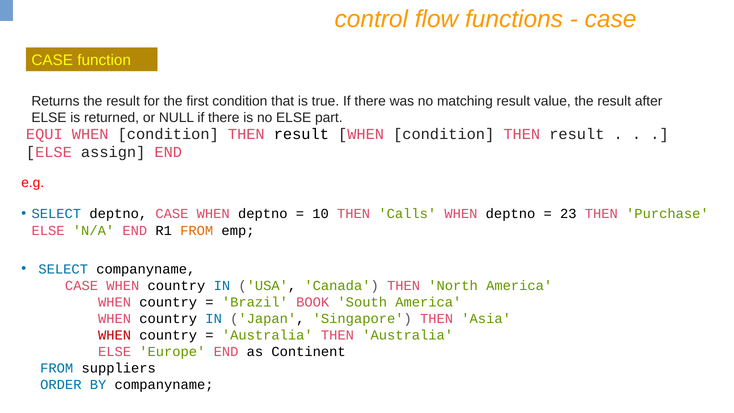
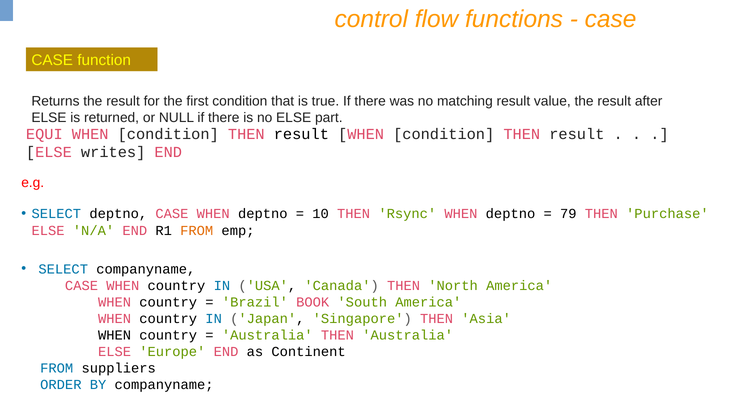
assign: assign -> writes (113, 152)
Calls: Calls -> Rsync (407, 214)
23: 23 -> 79 (568, 214)
WHEN colour: red -> black (115, 335)
